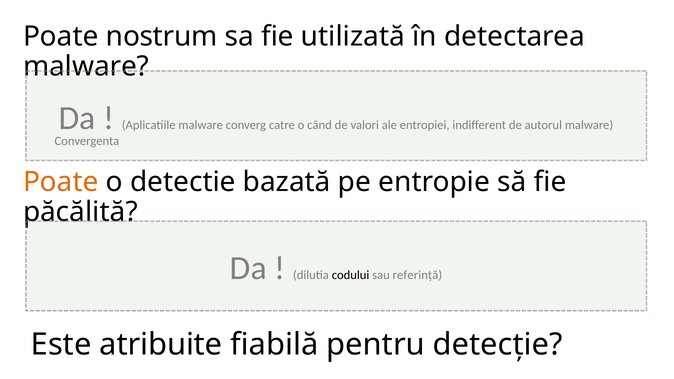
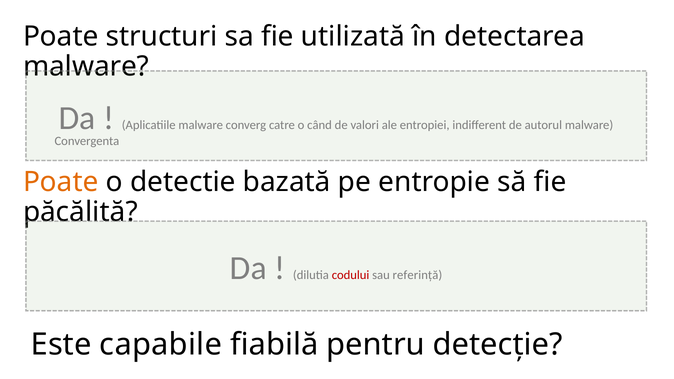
nostrum: nostrum -> structuri (162, 36)
codului colour: black -> red (351, 275)
atribuite: atribuite -> capabile (161, 345)
